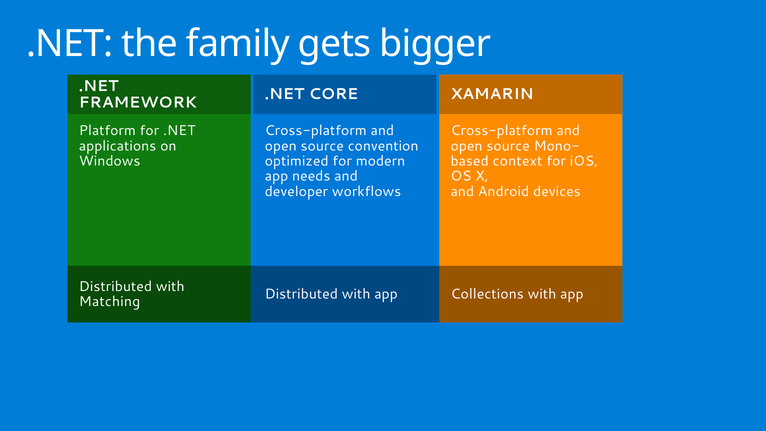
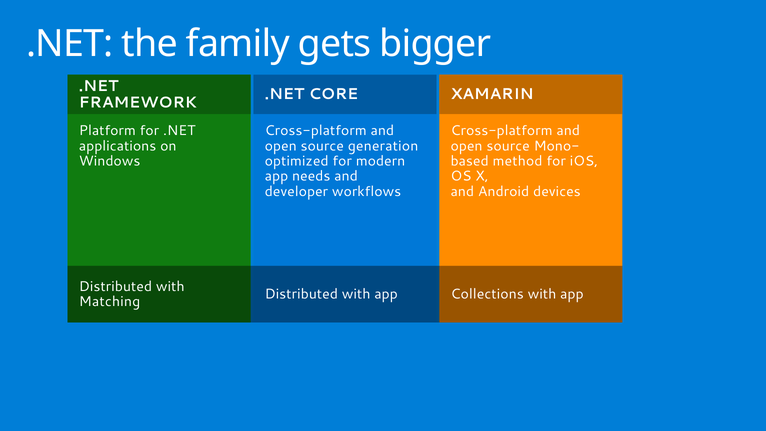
convention: convention -> generation (383, 146)
context: context -> method (518, 161)
